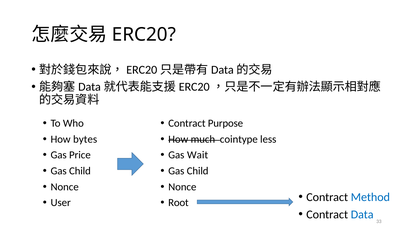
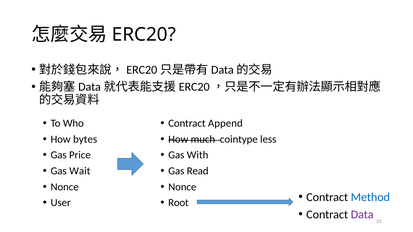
Purpose: Purpose -> Append (225, 123)
Wait: Wait -> With (198, 155)
Child: Child -> Wait (80, 171)
Child: Child -> Read (198, 171)
Data colour: blue -> purple (362, 215)
